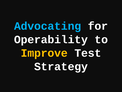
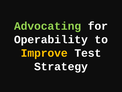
Advocating colour: light blue -> light green (48, 26)
